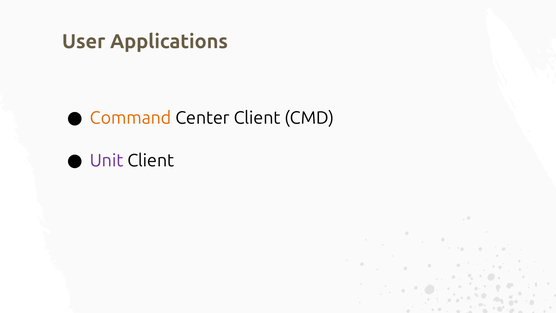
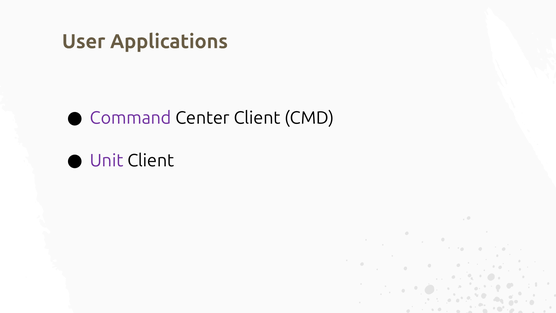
Command colour: orange -> purple (131, 118)
